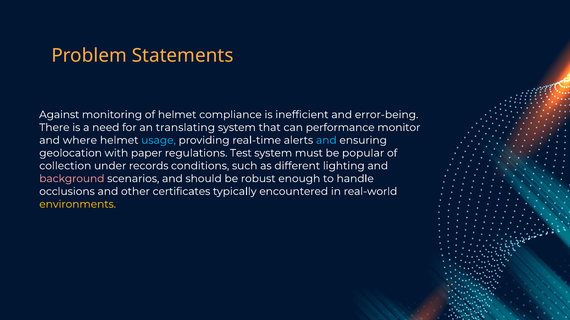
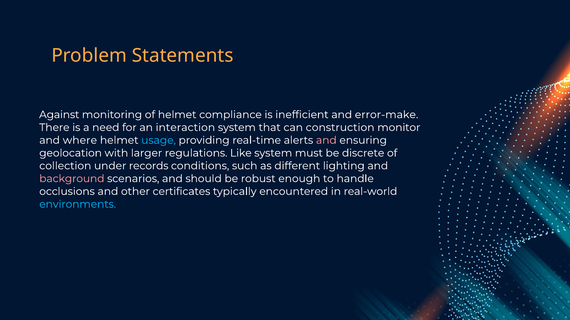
error-being: error-being -> error-make (387, 115)
translating: translating -> interaction (185, 128)
performance: performance -> construction (340, 128)
and colour: light blue -> pink (326, 141)
paper: paper -> larger (147, 153)
Test: Test -> Like (241, 153)
popular: popular -> discrete (363, 153)
environments colour: yellow -> light blue (78, 205)
